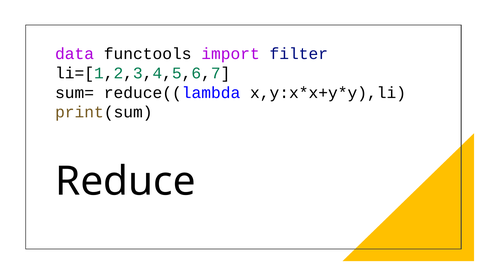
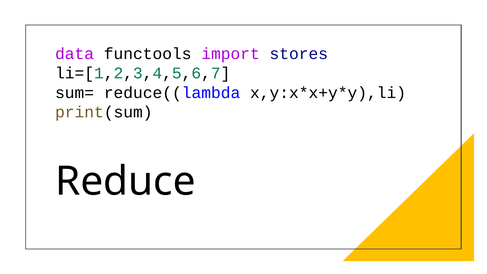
filter: filter -> stores (299, 54)
